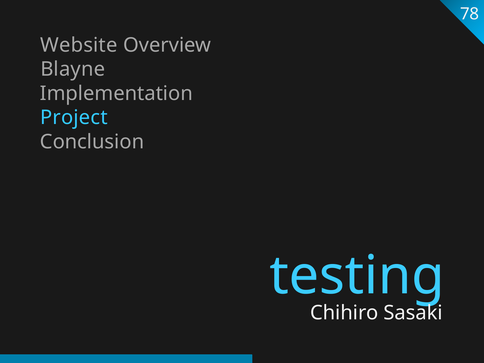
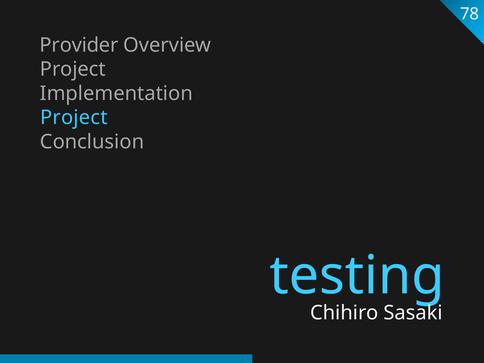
Website: Website -> Provider (79, 45)
Blayne: Blayne -> Project (73, 69)
